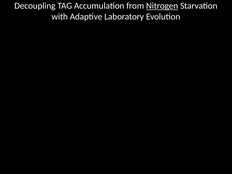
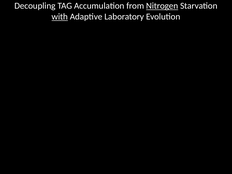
with underline: none -> present (60, 17)
